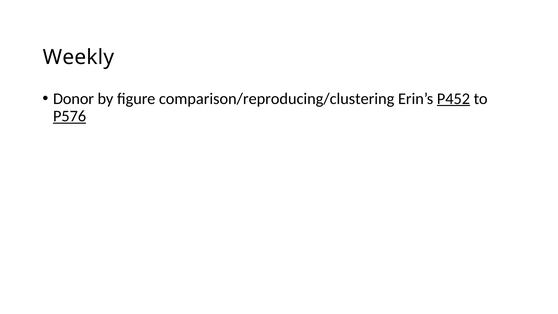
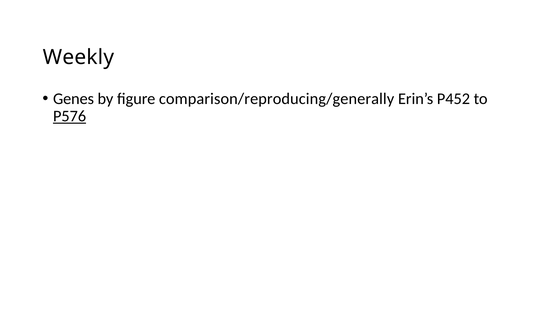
Donor: Donor -> Genes (73, 99)
comparison/reproducing/clustering: comparison/reproducing/clustering -> comparison/reproducing/generally (277, 99)
P452 underline: present -> none (453, 99)
